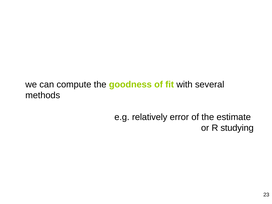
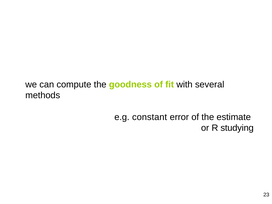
relatively: relatively -> constant (150, 117)
